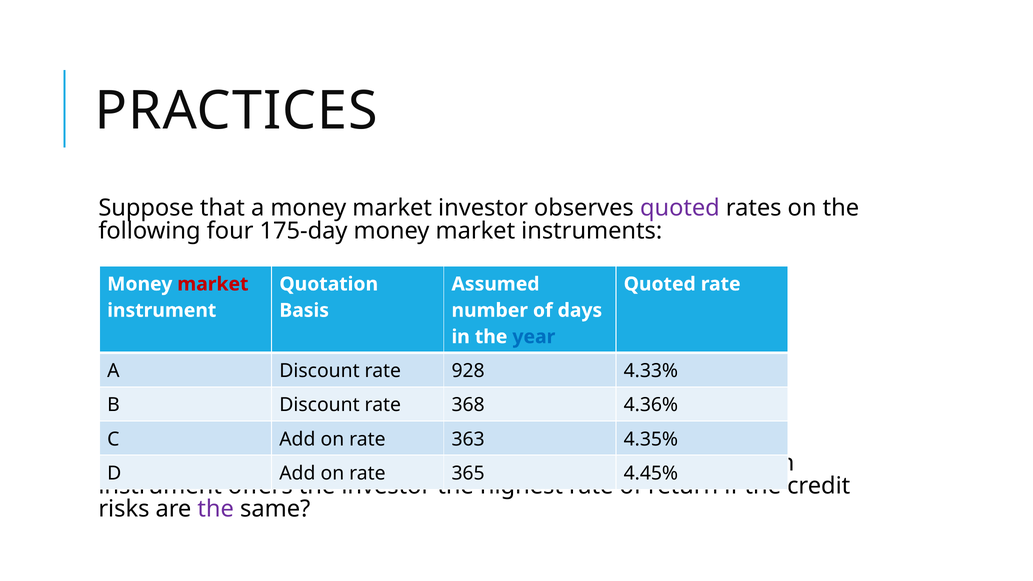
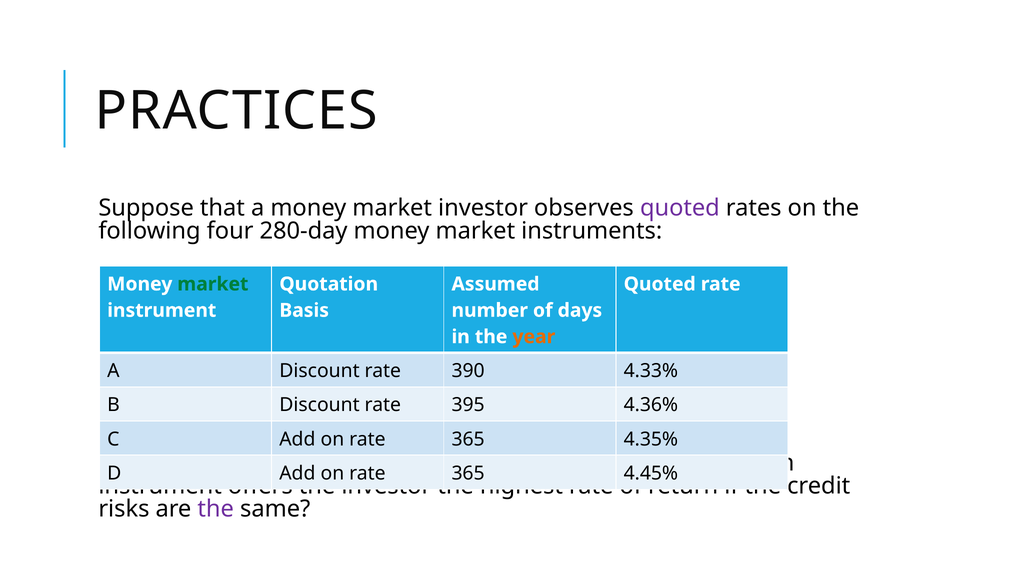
175-day: 175-day -> 280-day (304, 231)
market colour: red -> green (213, 284)
year colour: blue -> orange (534, 337)
928: 928 -> 390 (468, 371)
368: 368 -> 395 (468, 405)
363: 363 -> 365 (468, 439)
